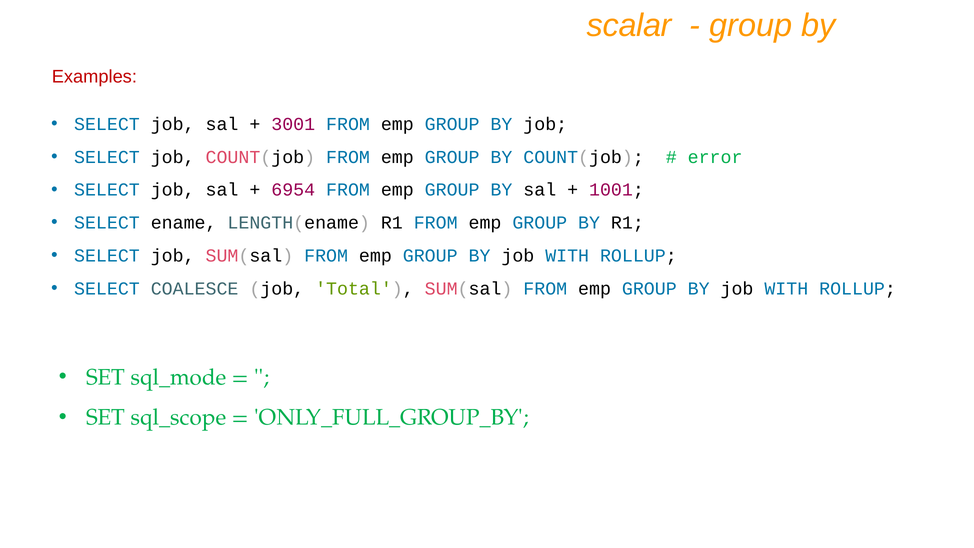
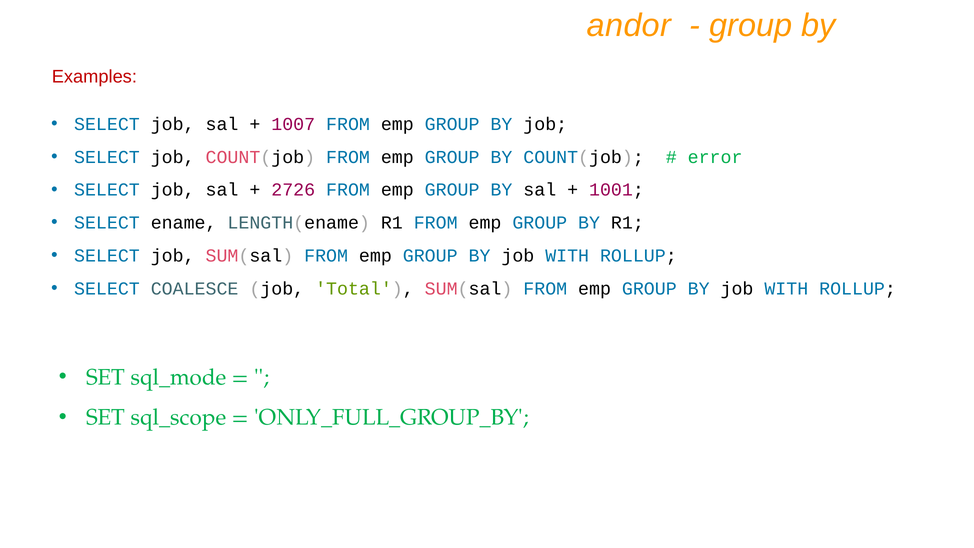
scalar: scalar -> andor (629, 25)
3001: 3001 -> 1007 (293, 124)
6954: 6954 -> 2726 (293, 190)
